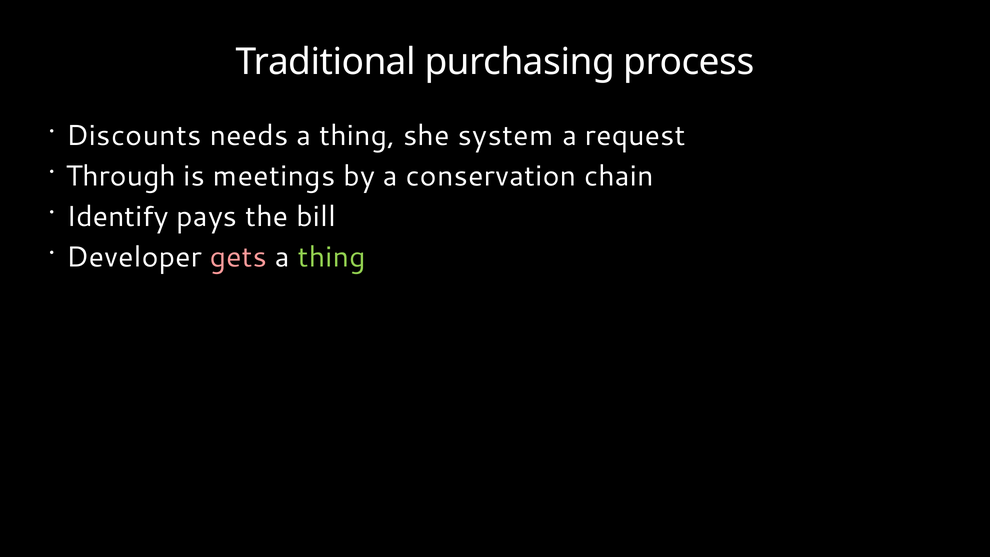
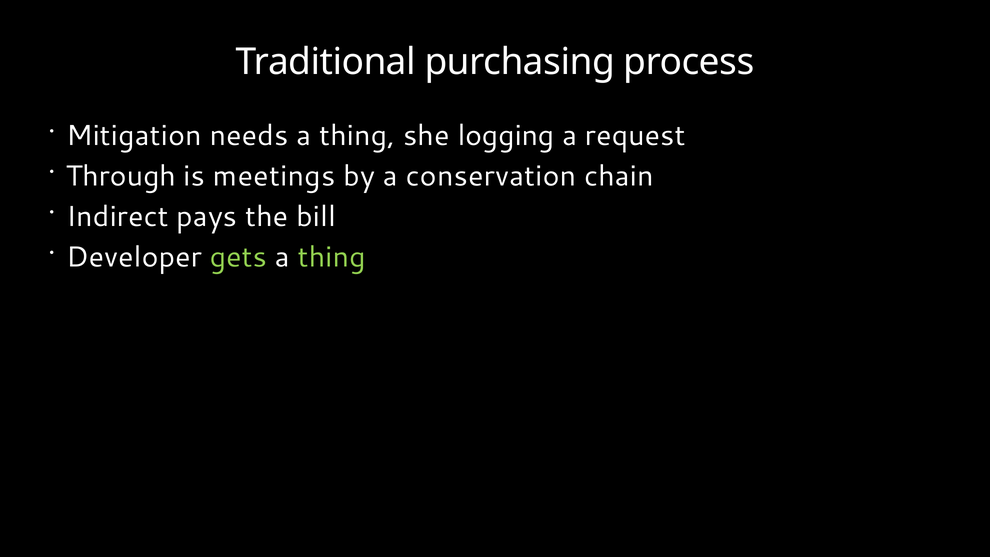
Discounts: Discounts -> Mitigation (134, 136)
system: system -> logging (506, 136)
Identify: Identify -> Indirect (117, 217)
gets colour: pink -> light green (238, 257)
